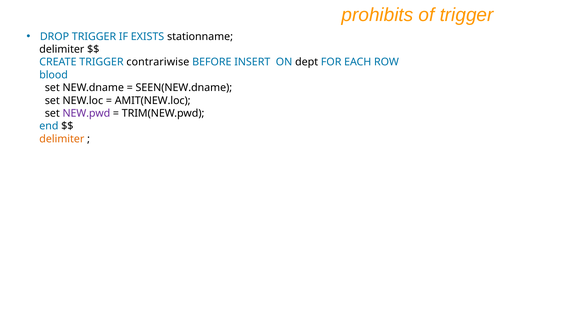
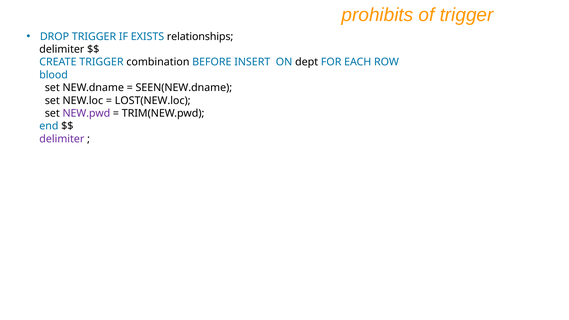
stationname: stationname -> relationships (200, 37)
contrariwise: contrariwise -> combination (158, 62)
AMIT(NEW.loc: AMIT(NEW.loc -> LOST(NEW.loc (153, 101)
delimiter colour: orange -> purple (62, 139)
